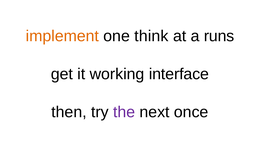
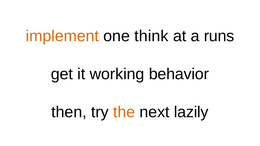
interface: interface -> behavior (179, 74)
the colour: purple -> orange (124, 112)
once: once -> lazily (191, 112)
